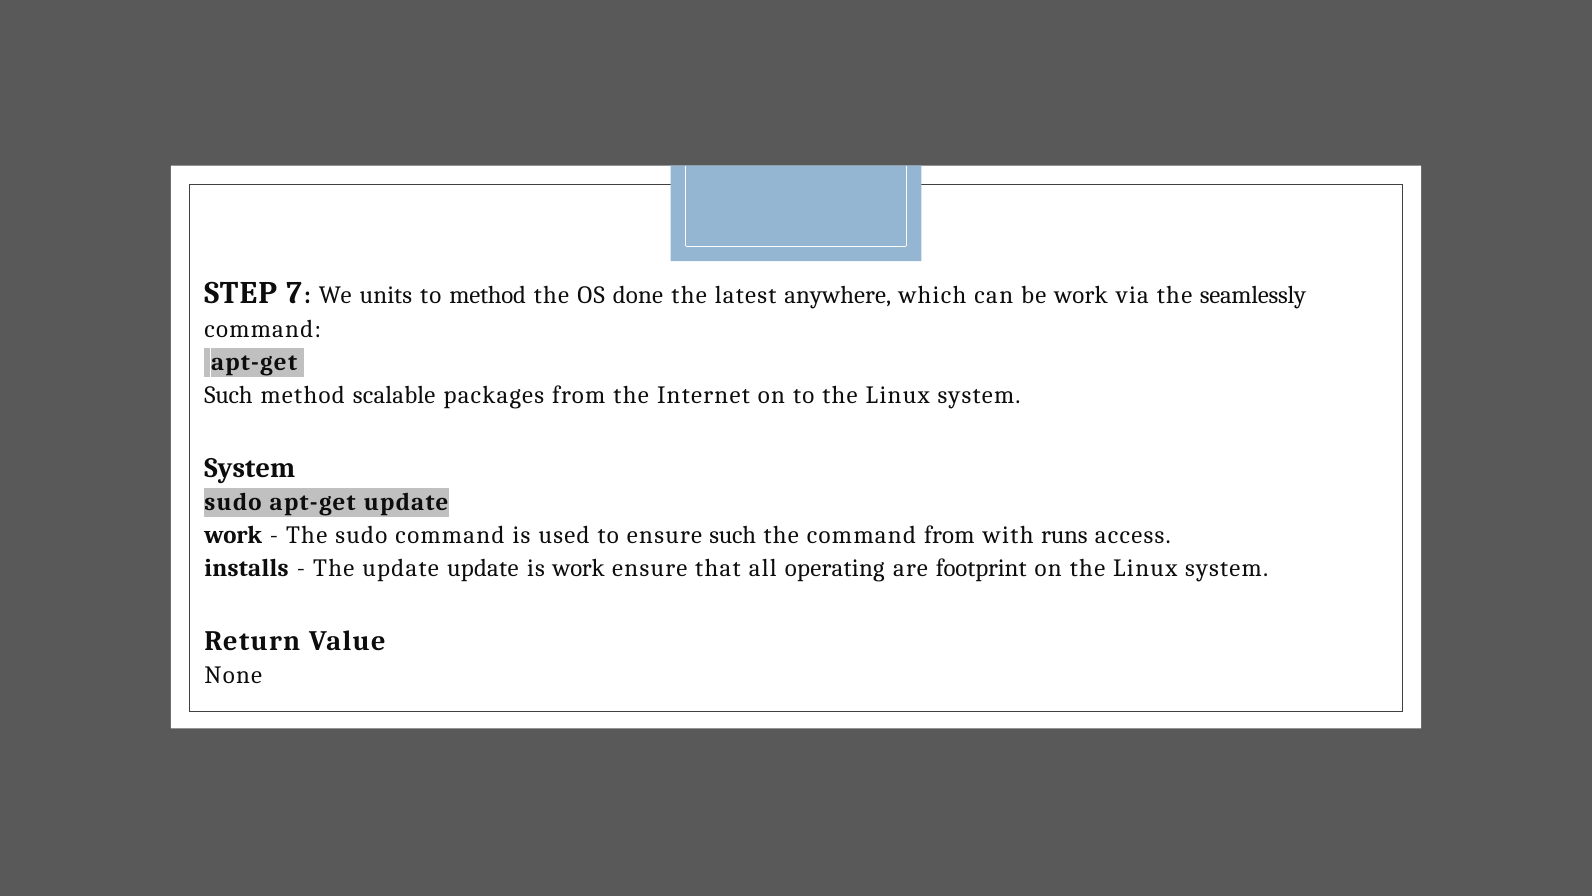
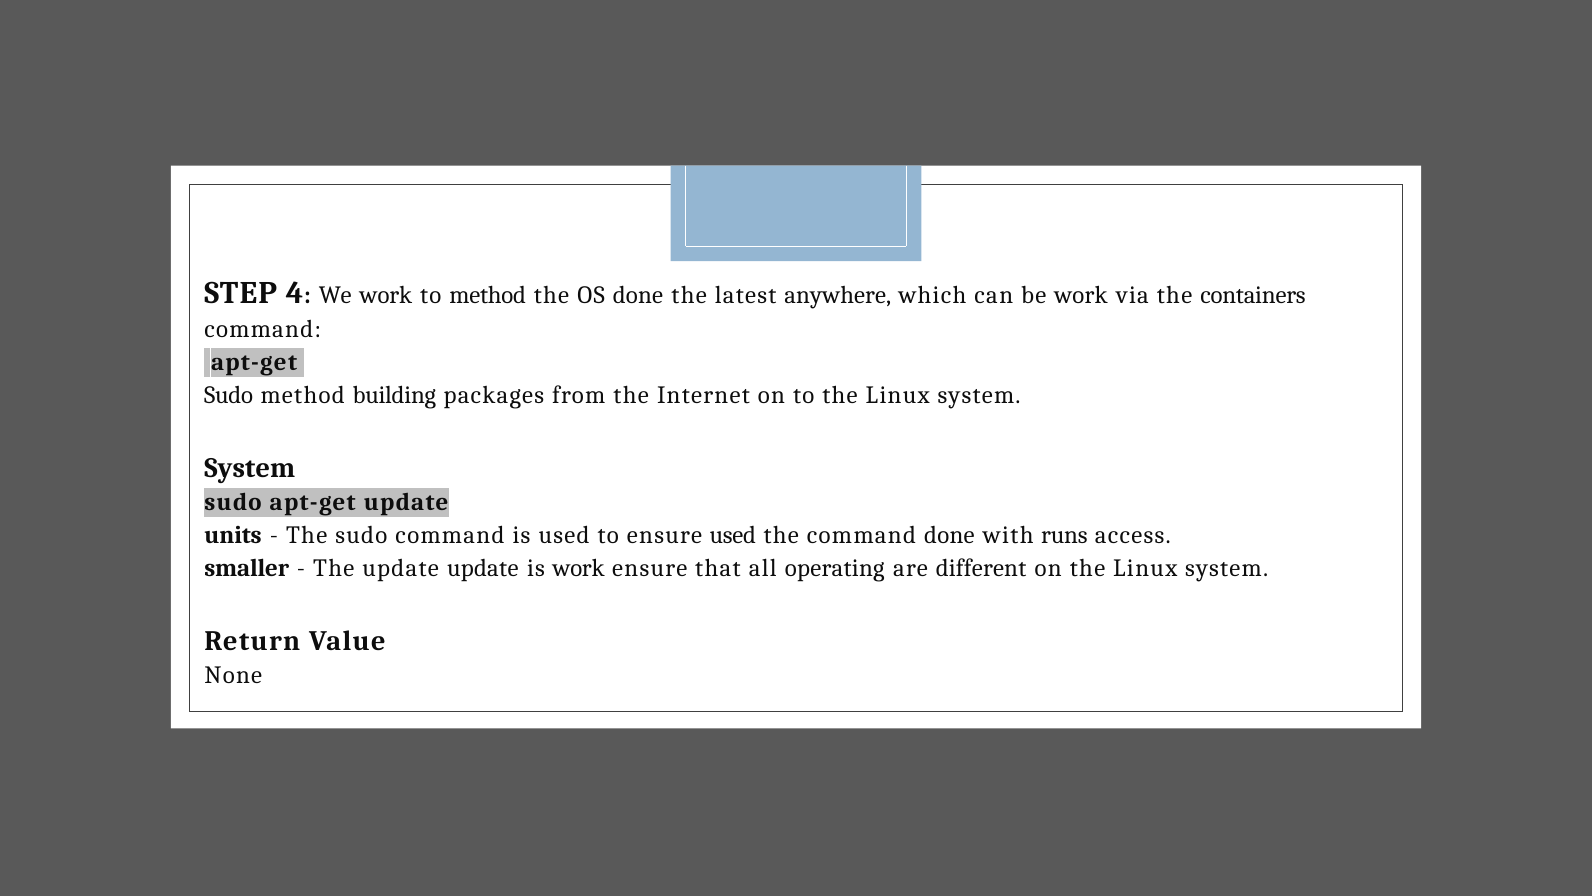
7: 7 -> 4 (295, 293)
We units: units -> work (386, 295)
seamlessly: seamlessly -> containers (1253, 295)
Such: Such -> Sudo (229, 395)
scalable: scalable -> building (394, 395)
work: work -> units (233, 535)
ensure such: such -> used (733, 535)
command from: from -> done (949, 535)
installs: installs -> smaller (247, 568)
footprint: footprint -> different (981, 568)
